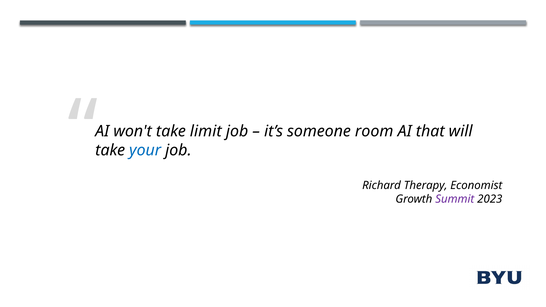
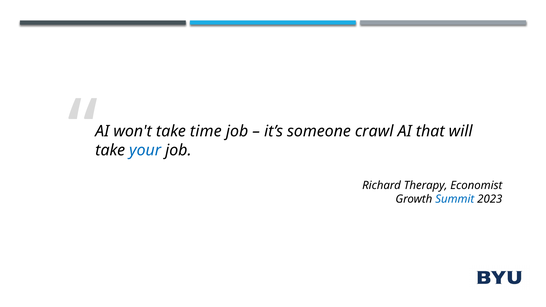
limit: limit -> time (206, 131)
room: room -> crawl (374, 131)
Summit colour: purple -> blue (455, 199)
